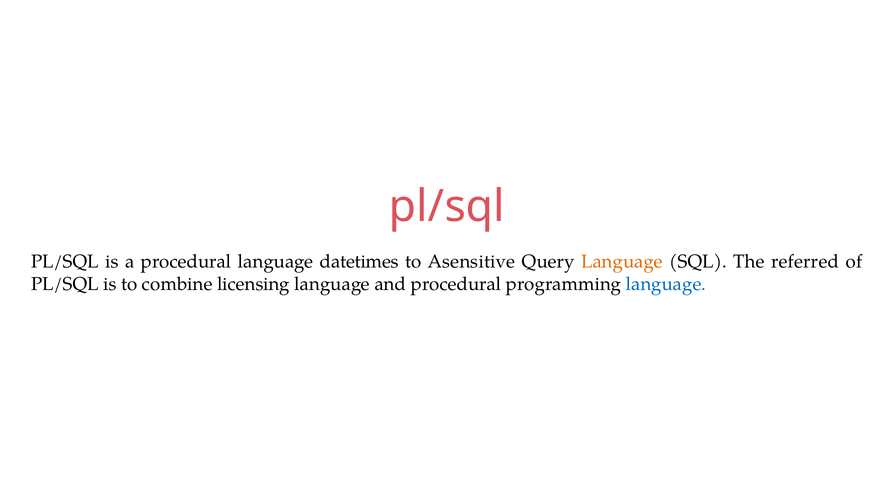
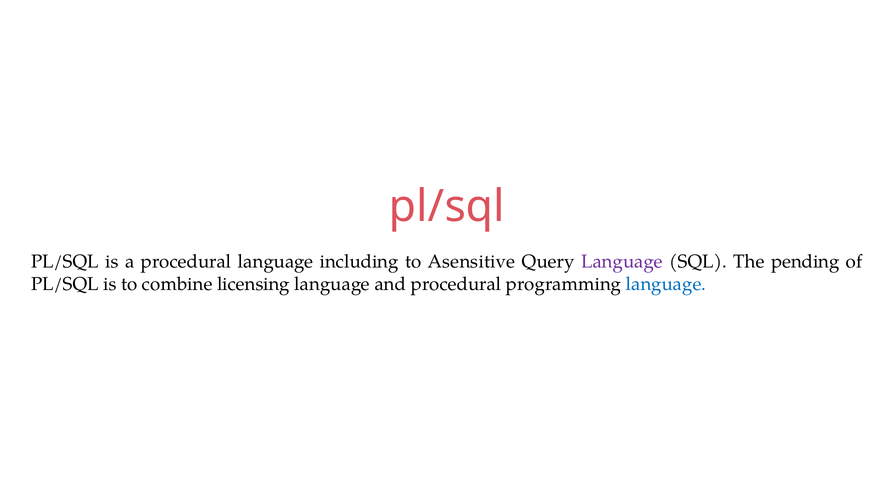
datetimes: datetimes -> including (359, 262)
Language colour: orange -> purple (622, 262)
referred: referred -> pending (805, 262)
